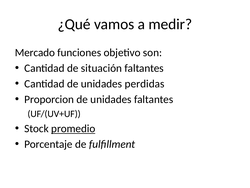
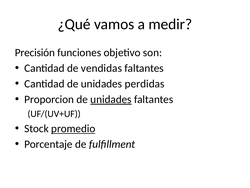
Mercado: Mercado -> Precisión (35, 52)
situación: situación -> vendidas (101, 68)
unidades underline: none -> present (111, 99)
